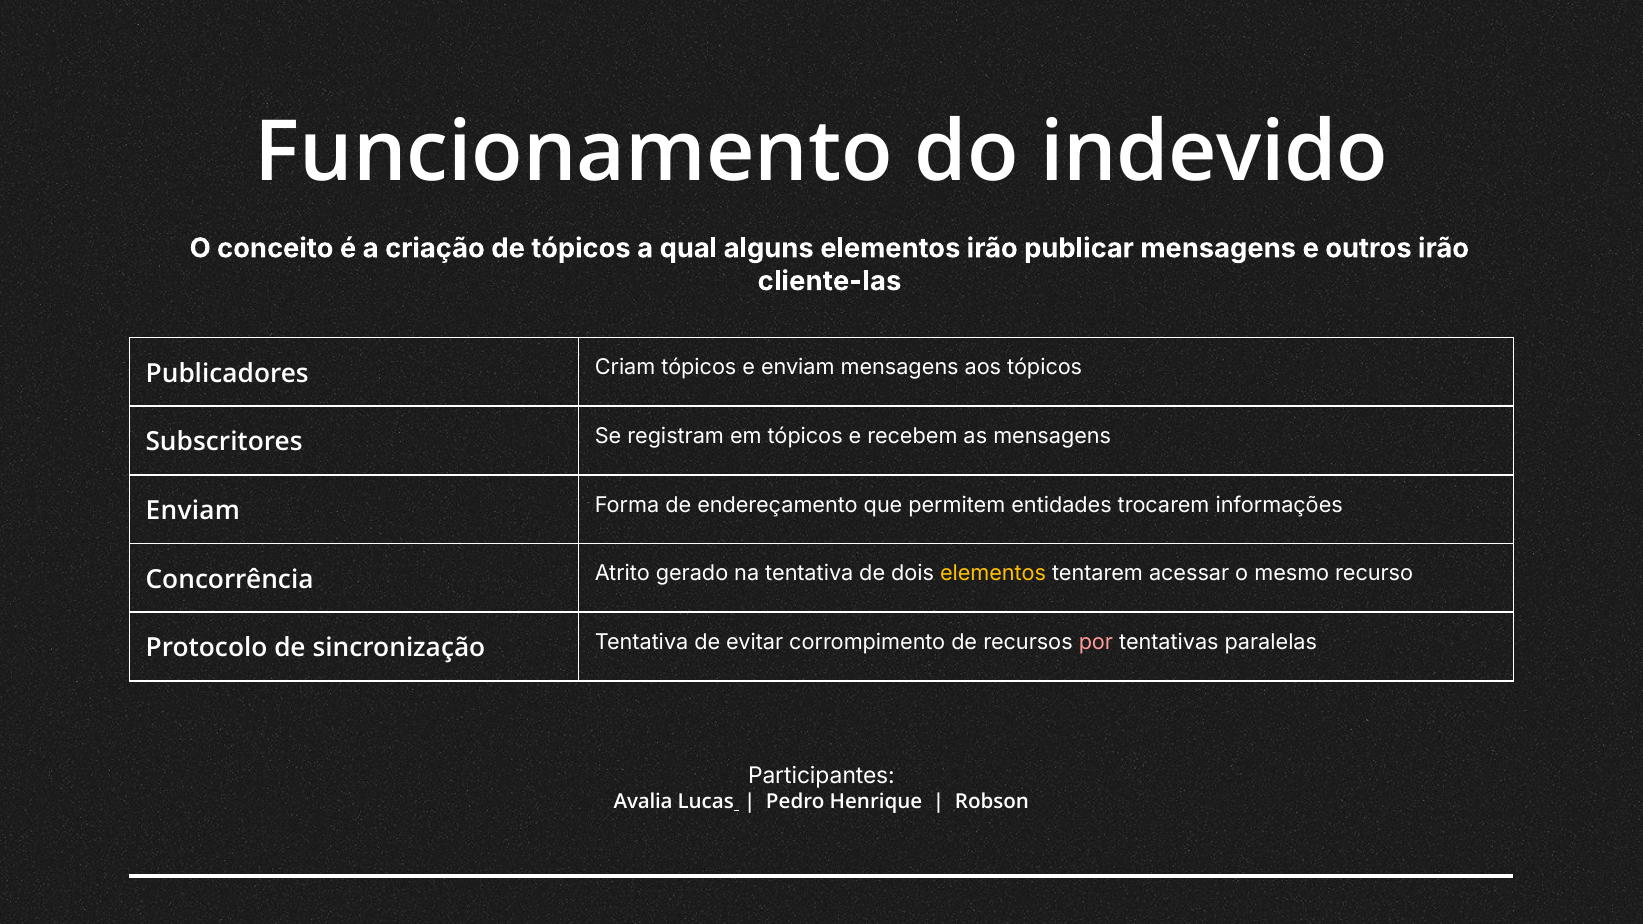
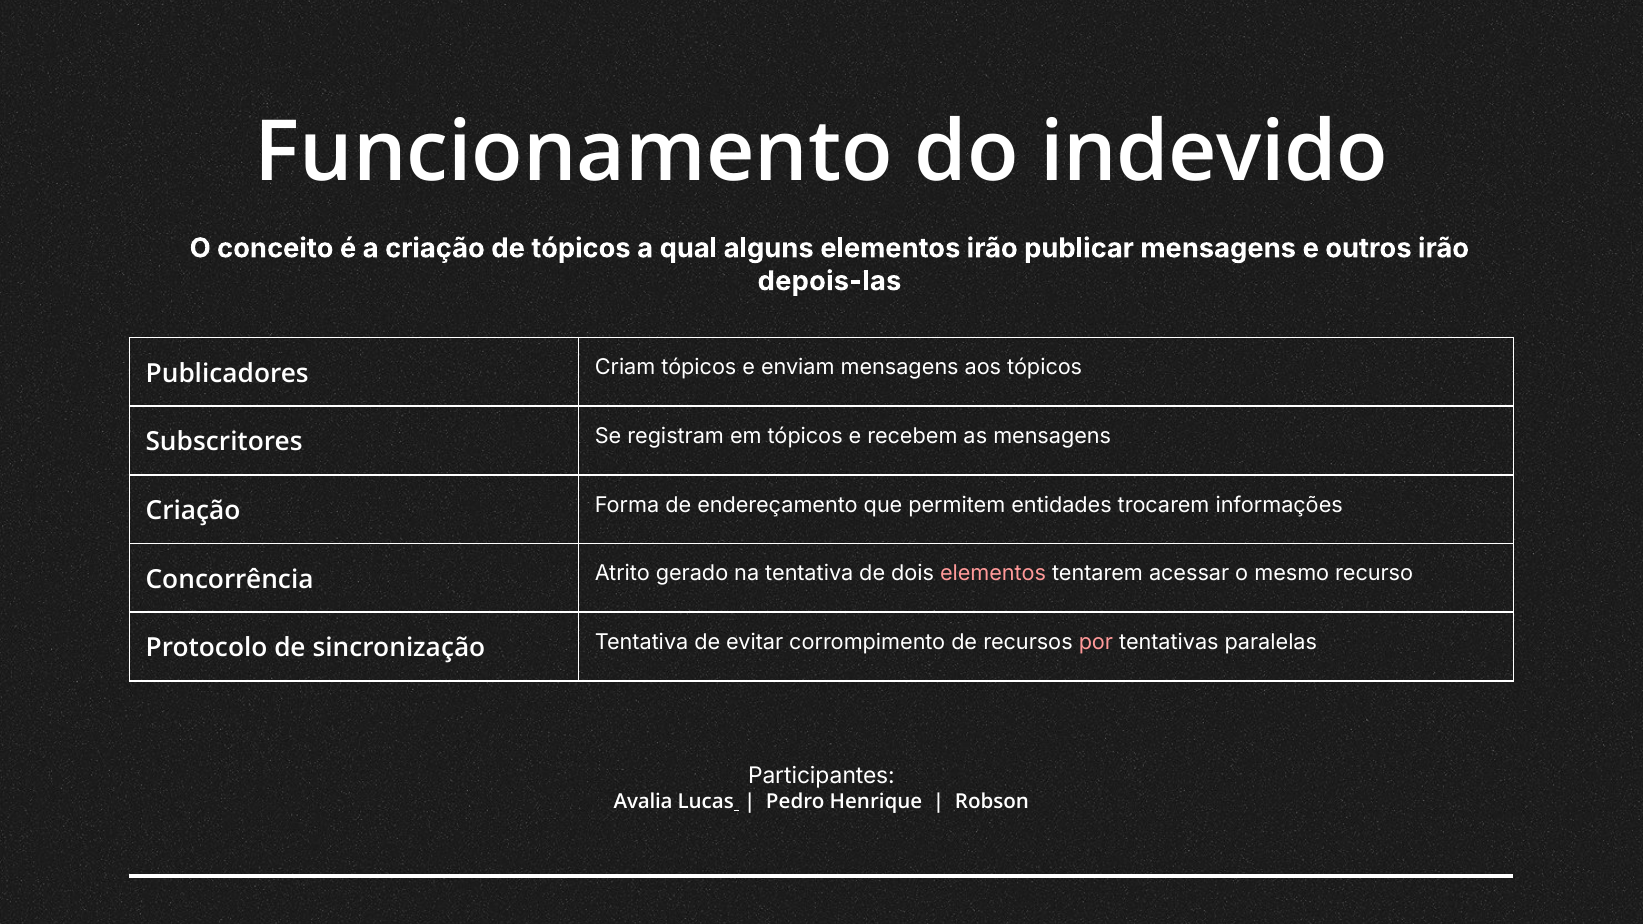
cliente-las: cliente-las -> depois-las (829, 281)
Enviam: Enviam -> Criação (193, 511)
elementos colour: yellow -> pink (993, 574)
